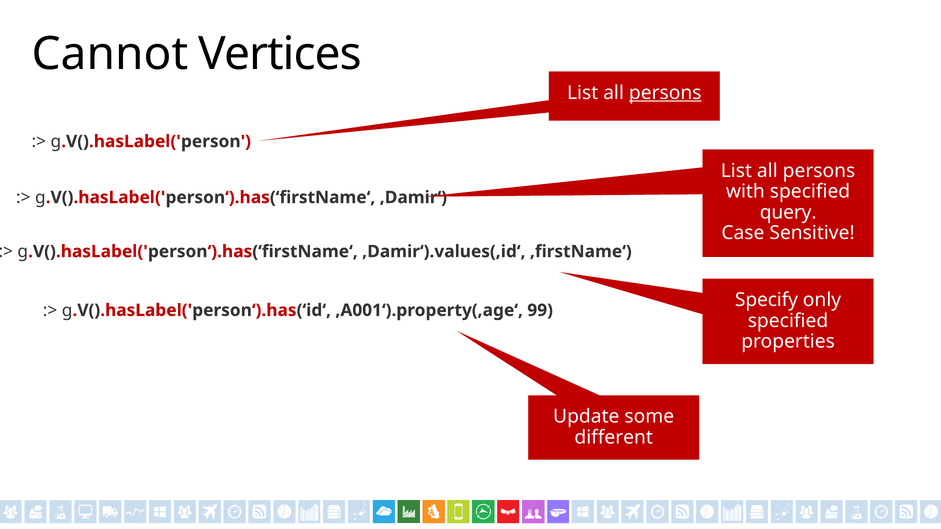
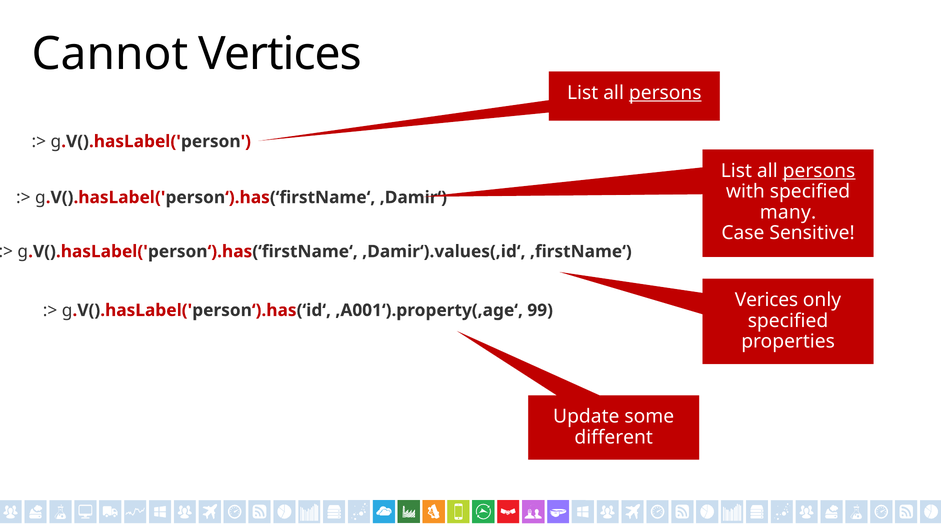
persons underline: none -> present (819, 171)
query: query -> many (788, 212)
Specify: Specify -> Verices (766, 300)
